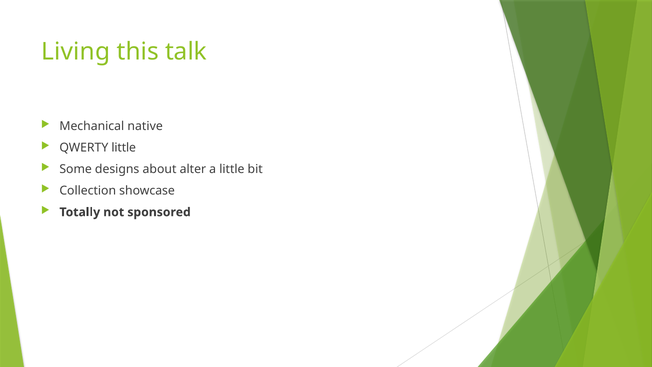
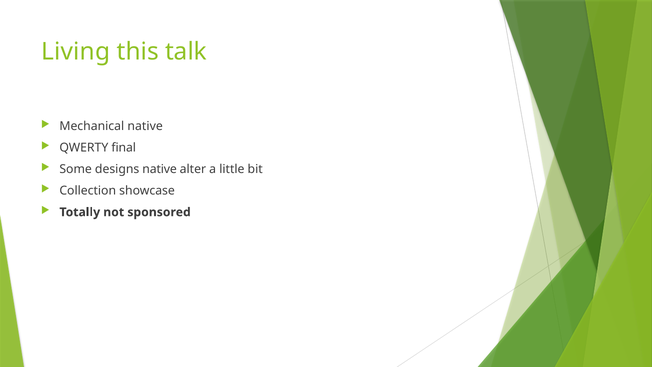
QWERTY little: little -> final (124, 148)
designs about: about -> native (160, 169)
